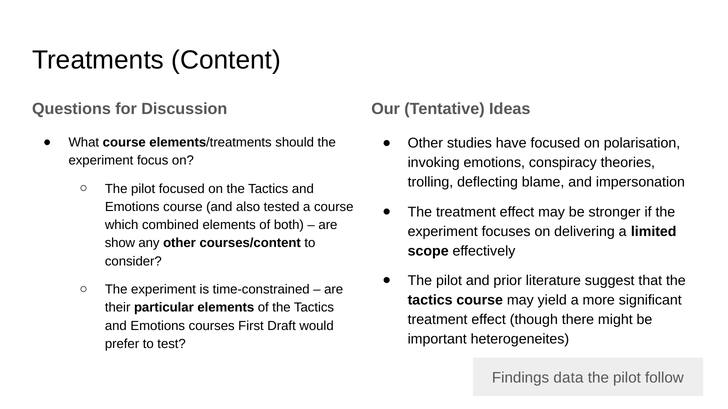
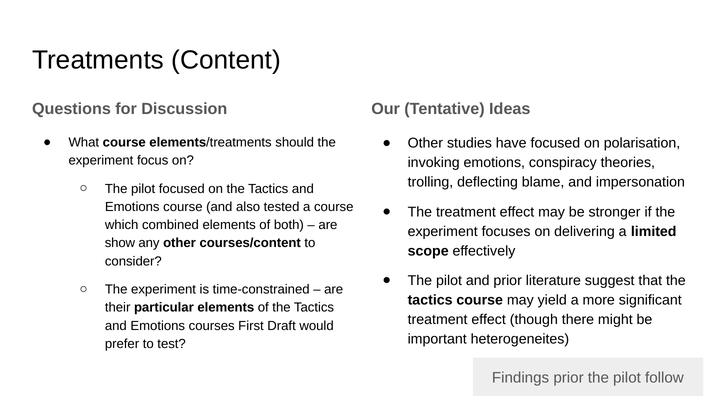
Findings data: data -> prior (569, 378)
